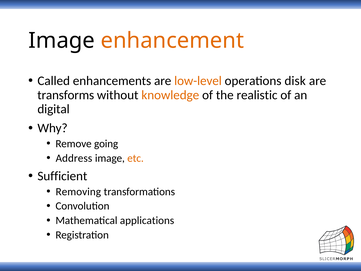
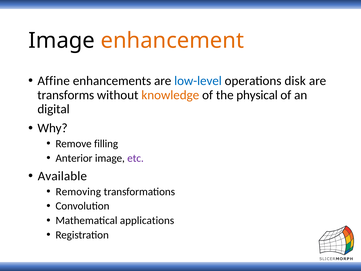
Called: Called -> Affine (54, 81)
low-level colour: orange -> blue (198, 81)
realistic: realistic -> physical (257, 95)
going: going -> filling (106, 144)
Address: Address -> Anterior (74, 158)
etc colour: orange -> purple (136, 158)
Sufficient: Sufficient -> Available (62, 176)
